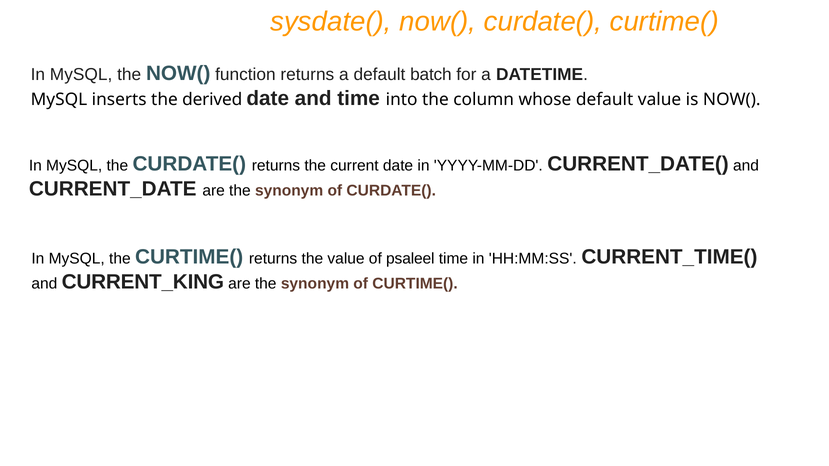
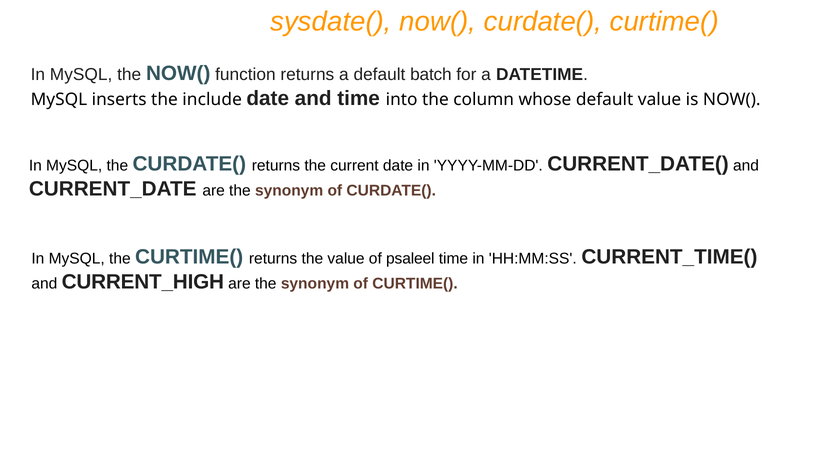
derived: derived -> include (212, 100)
CURRENT_KING: CURRENT_KING -> CURRENT_HIGH (143, 282)
